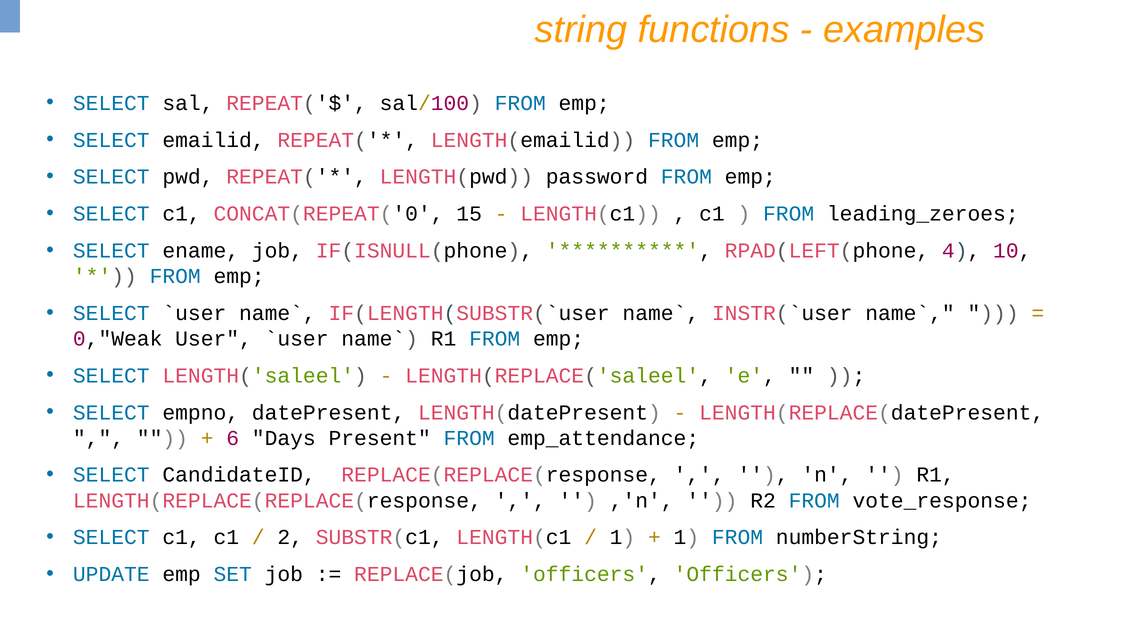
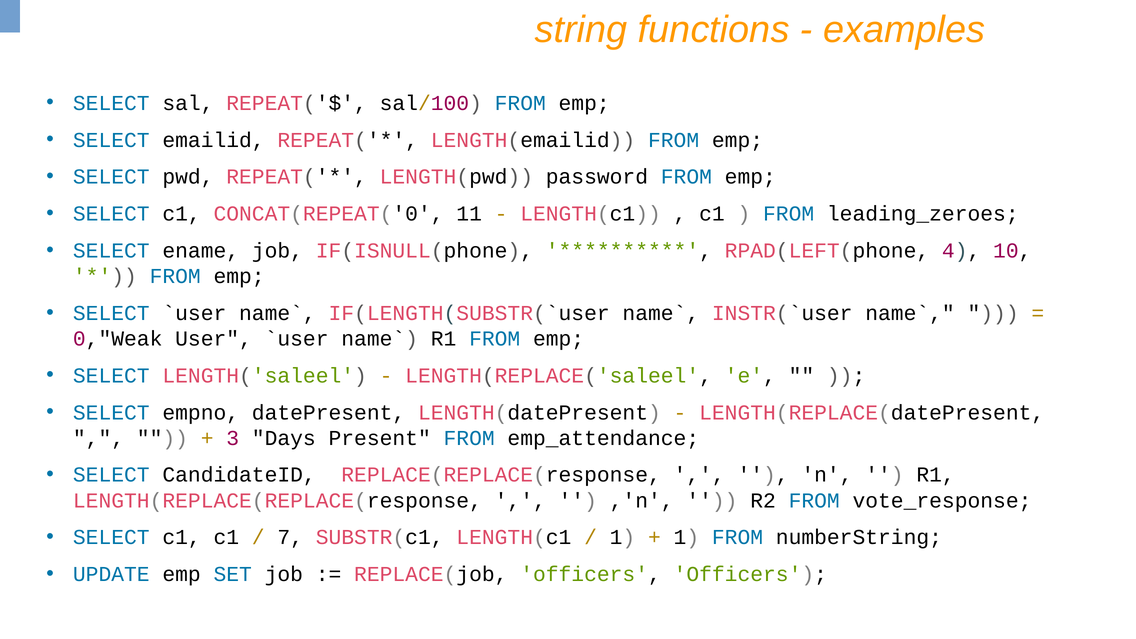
15: 15 -> 11 (469, 214)
6: 6 -> 3 (233, 438)
2: 2 -> 7 (290, 537)
